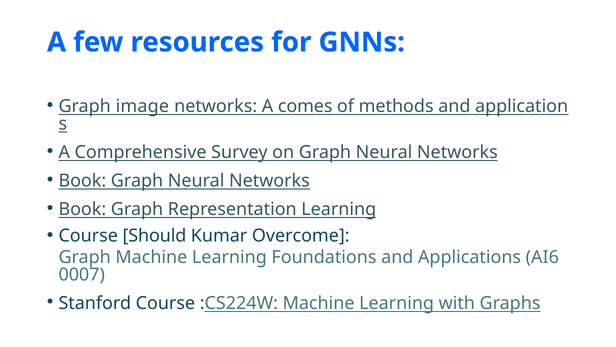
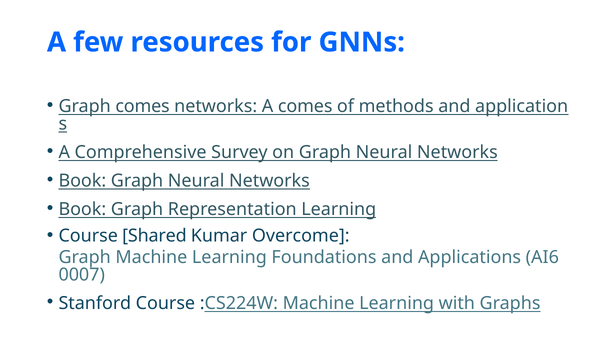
Graph image: image -> comes (143, 106)
Should: Should -> Shared (154, 235)
